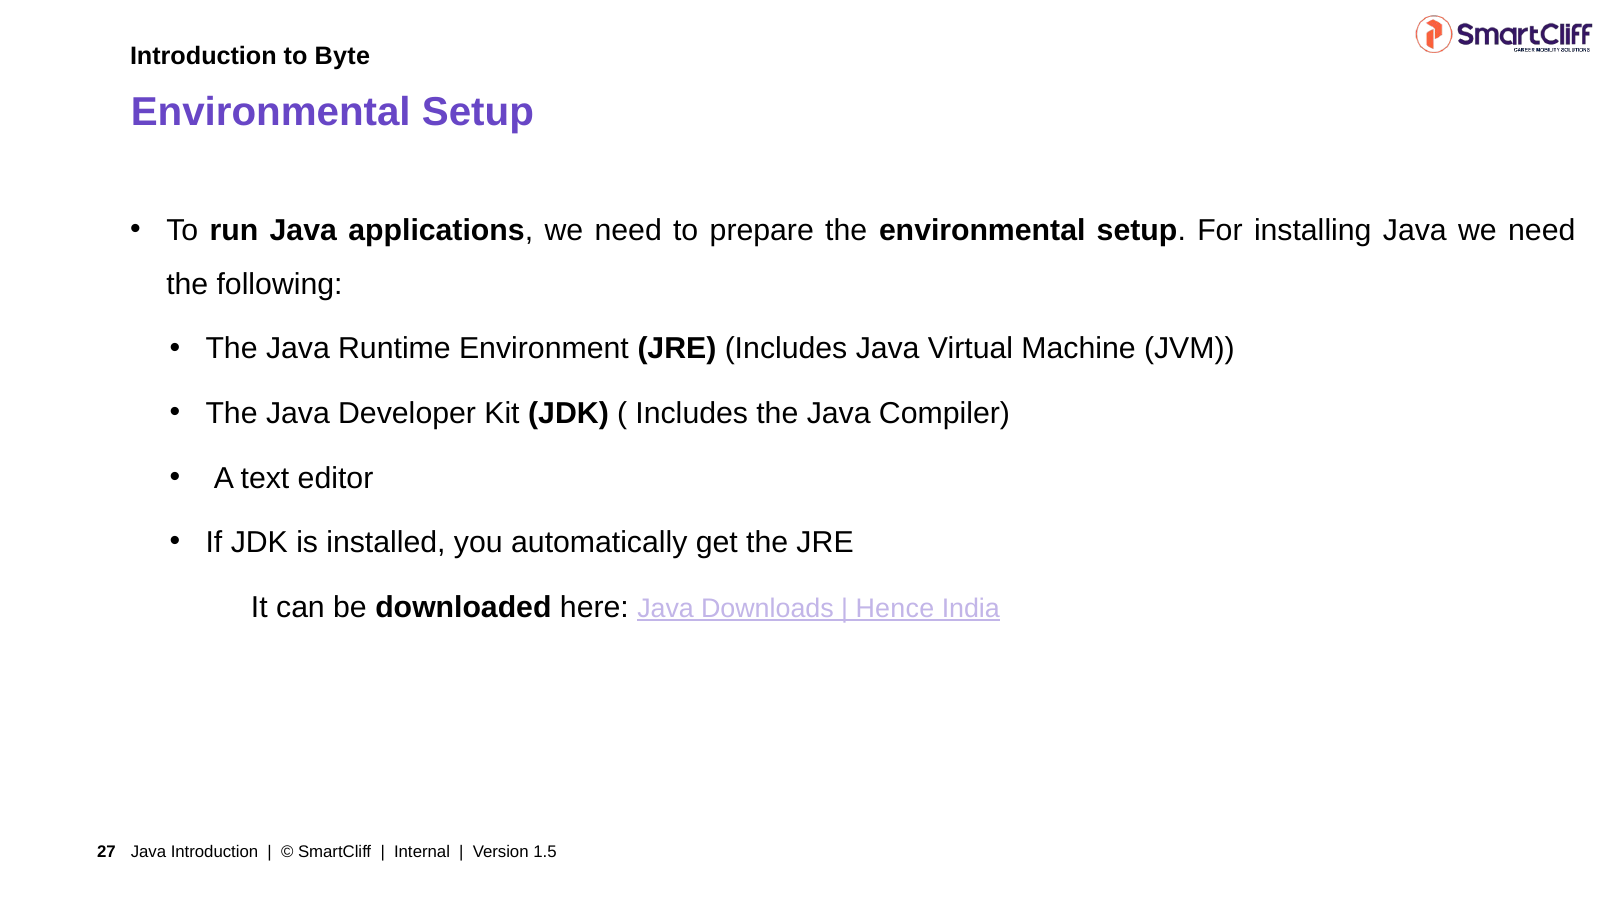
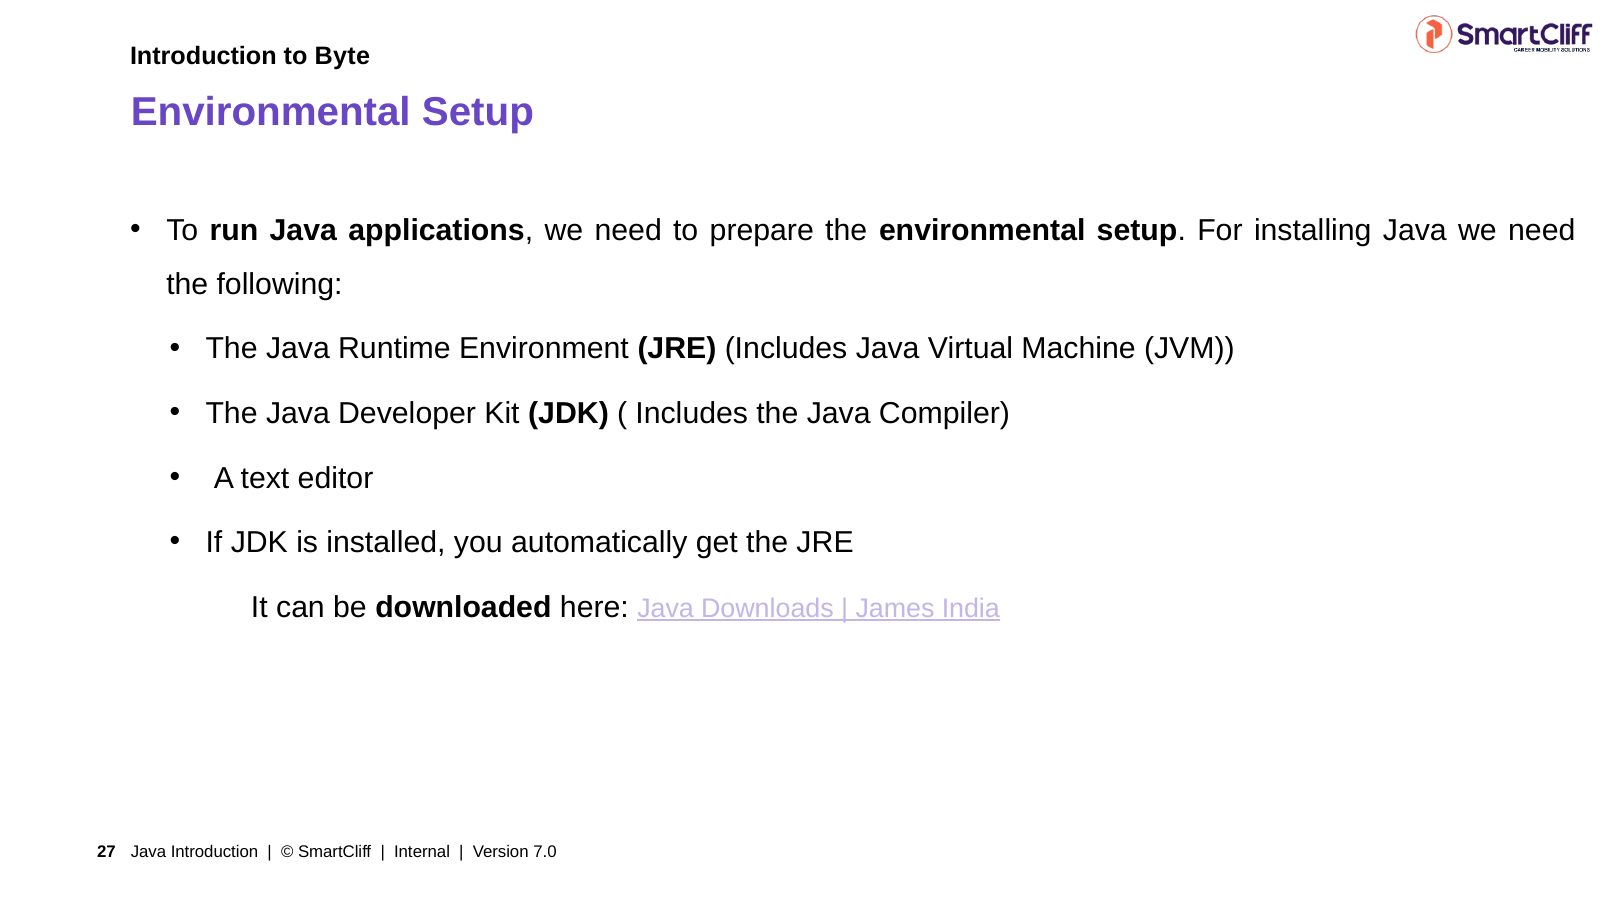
Hence: Hence -> James (895, 608)
1.5: 1.5 -> 7.0 (545, 852)
